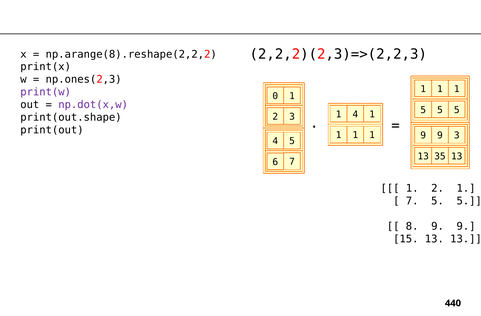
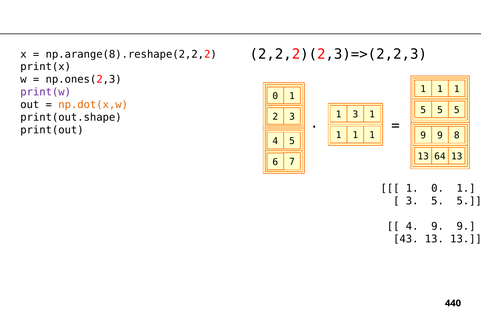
np.dot(x,w colour: purple -> orange (93, 105)
1 4: 4 -> 3 (355, 114)
9 3: 3 -> 8 (457, 135)
35: 35 -> 64 (440, 156)
2: 2 -> 0 (438, 188)
7: 7 -> 3 (412, 201)
8: 8 -> 4 (412, 226)
15: 15 -> 43 (406, 239)
